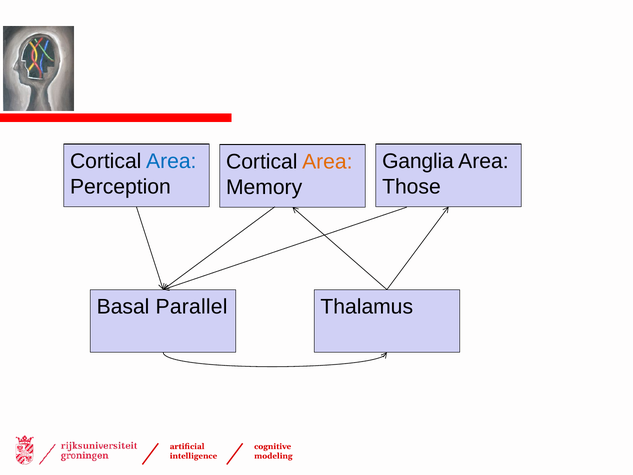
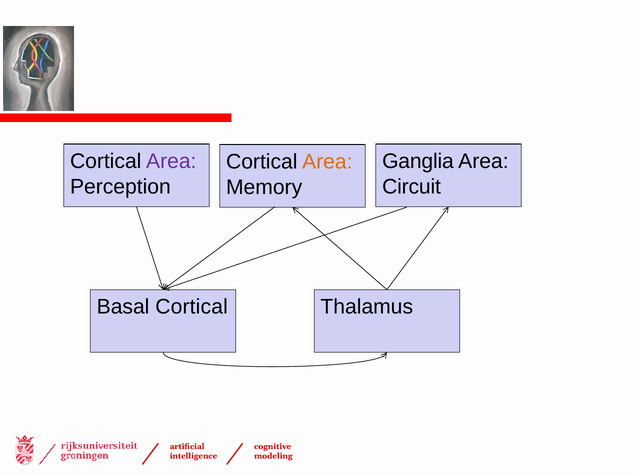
Area colour: blue -> purple (171, 161)
Those: Those -> Circuit (412, 187)
Basal Parallel: Parallel -> Cortical (192, 307)
